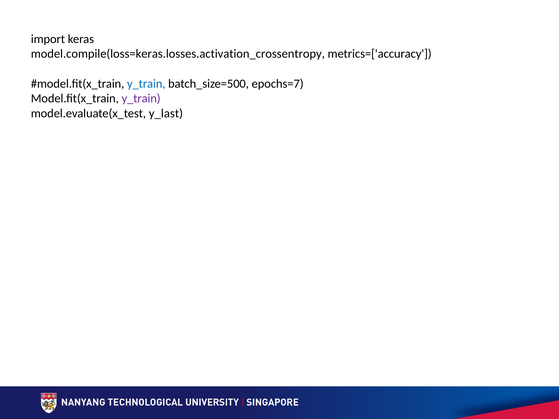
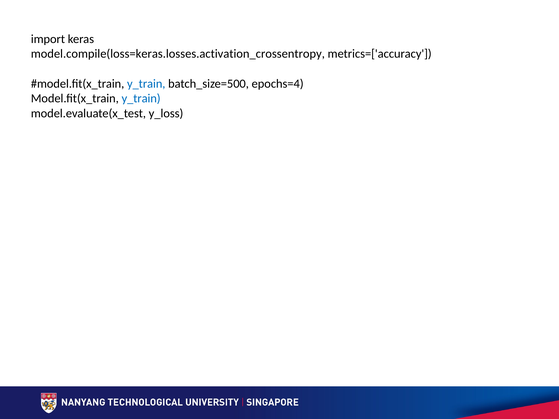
epochs=7: epochs=7 -> epochs=4 (278, 84)
y_train colour: purple -> blue (141, 99)
y_last: y_last -> y_loss (166, 113)
